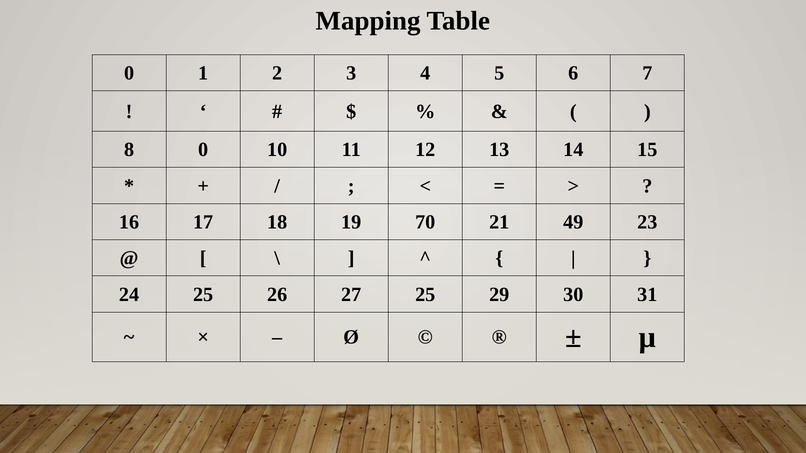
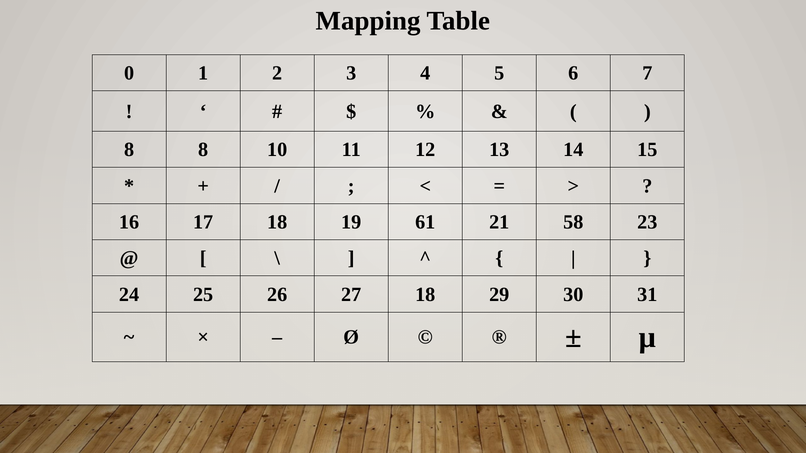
8 0: 0 -> 8 (203, 150)
70: 70 -> 61 (425, 222)
49: 49 -> 58 (573, 222)
27 25: 25 -> 18 (425, 295)
